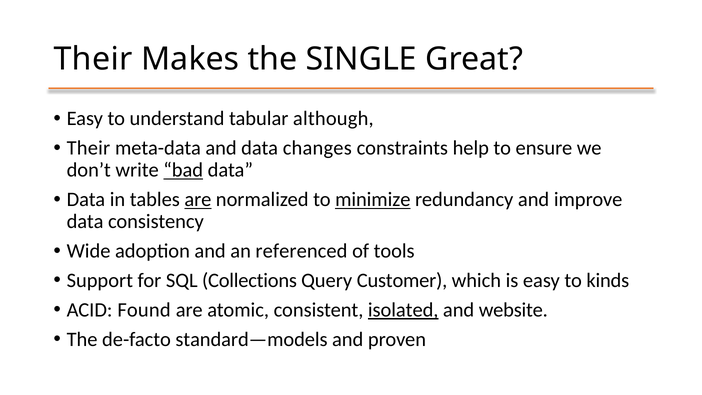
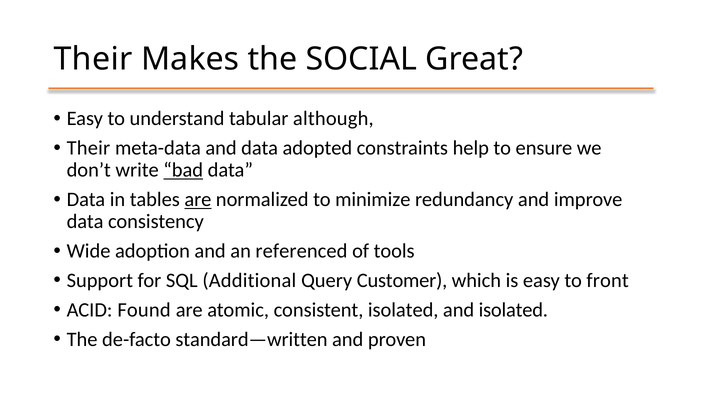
SINGLE: SINGLE -> SOCIAL (361, 59)
changes: changes -> adopted (317, 148)
minimize underline: present -> none (373, 200)
Collections: Collections -> Additional (249, 280)
kinds: kinds -> front (608, 280)
isolated underline: present -> none (403, 310)
and website: website -> isolated (513, 310)
standard—models: standard—models -> standard—written (251, 339)
